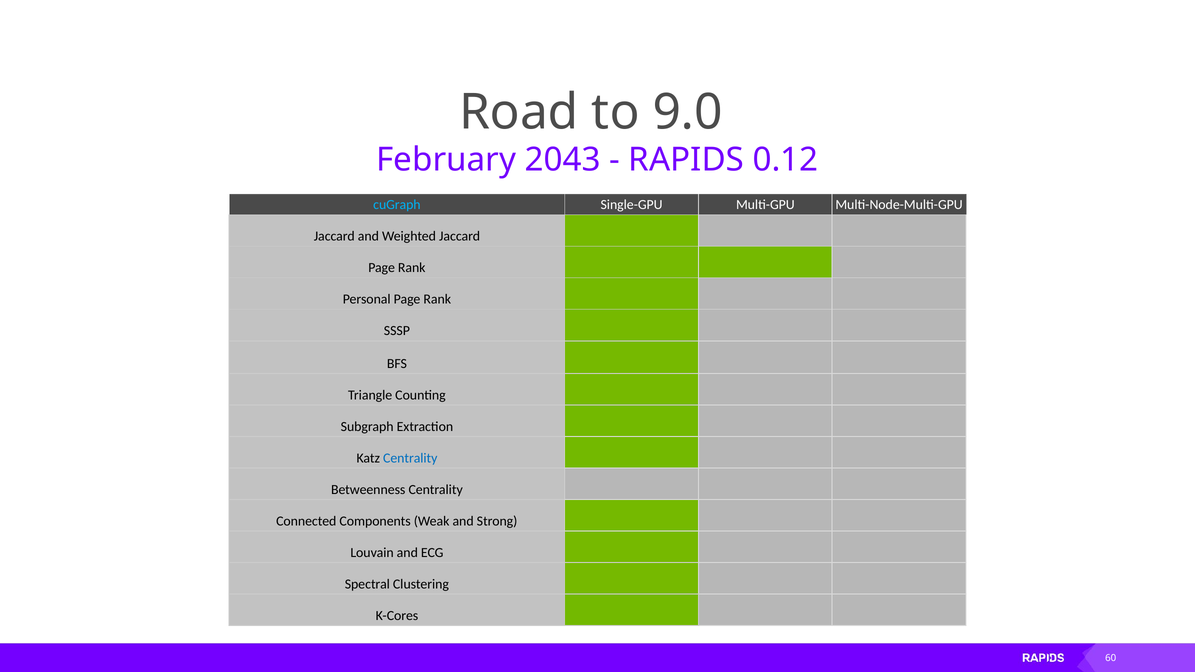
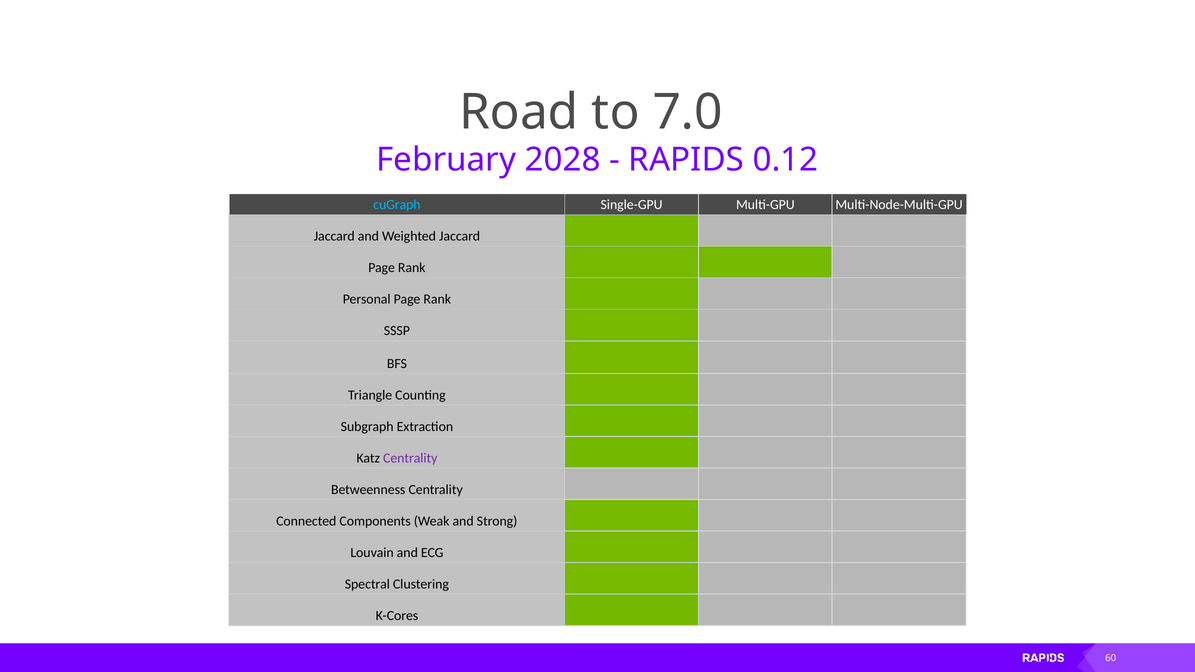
9.0: 9.0 -> 7.0 (688, 112)
2043: 2043 -> 2028 (563, 160)
Centrality colour: blue -> purple (410, 458)
